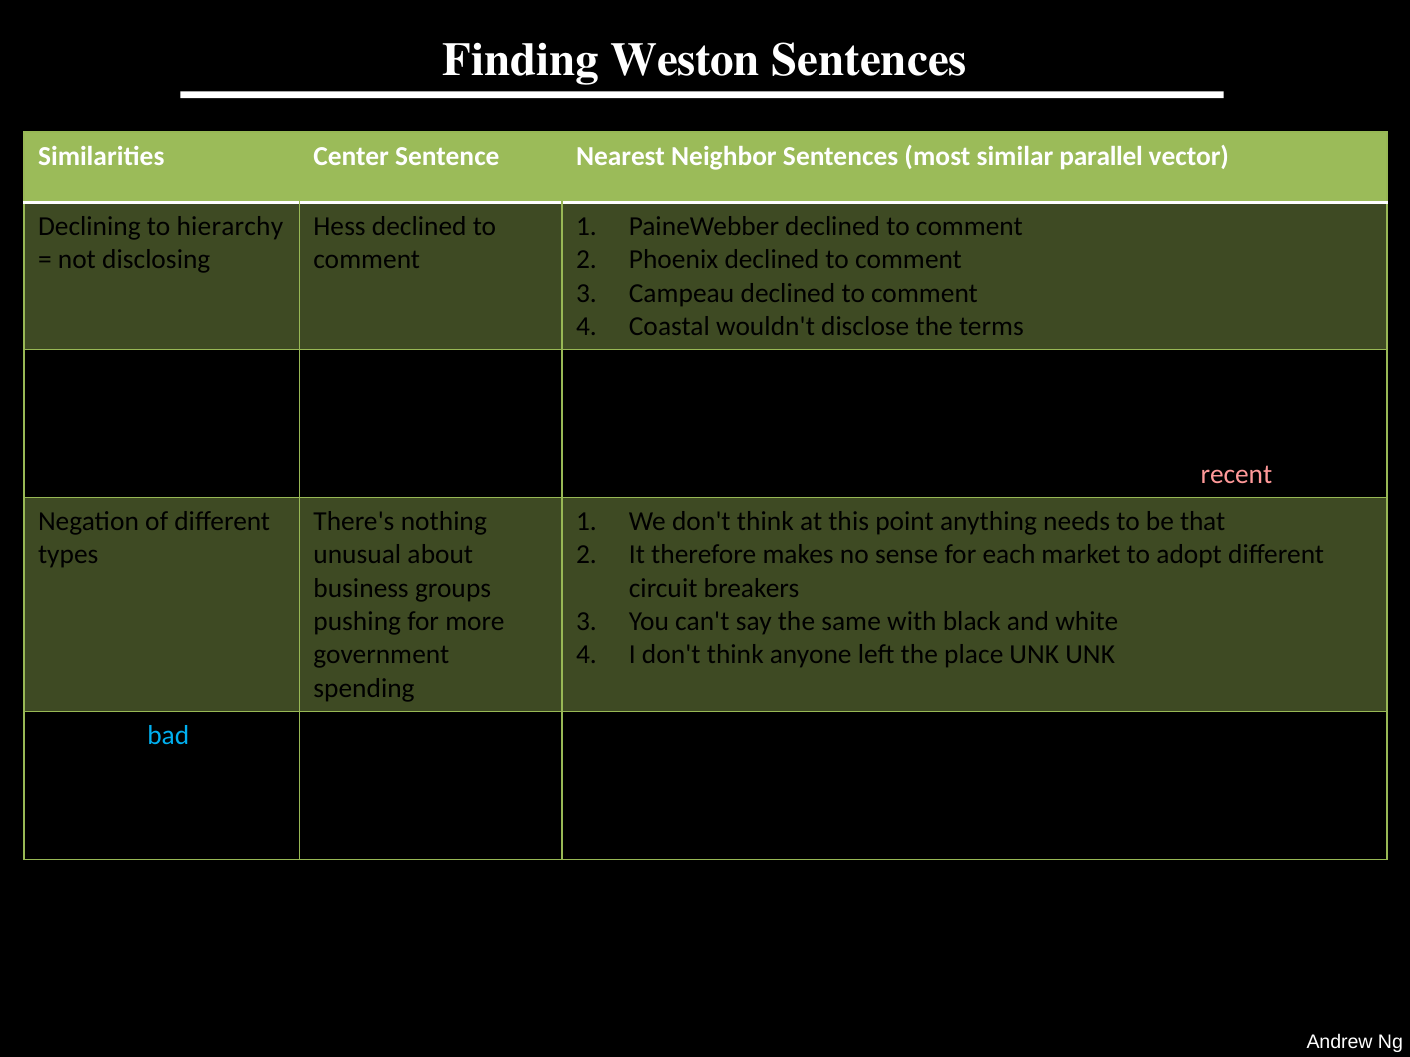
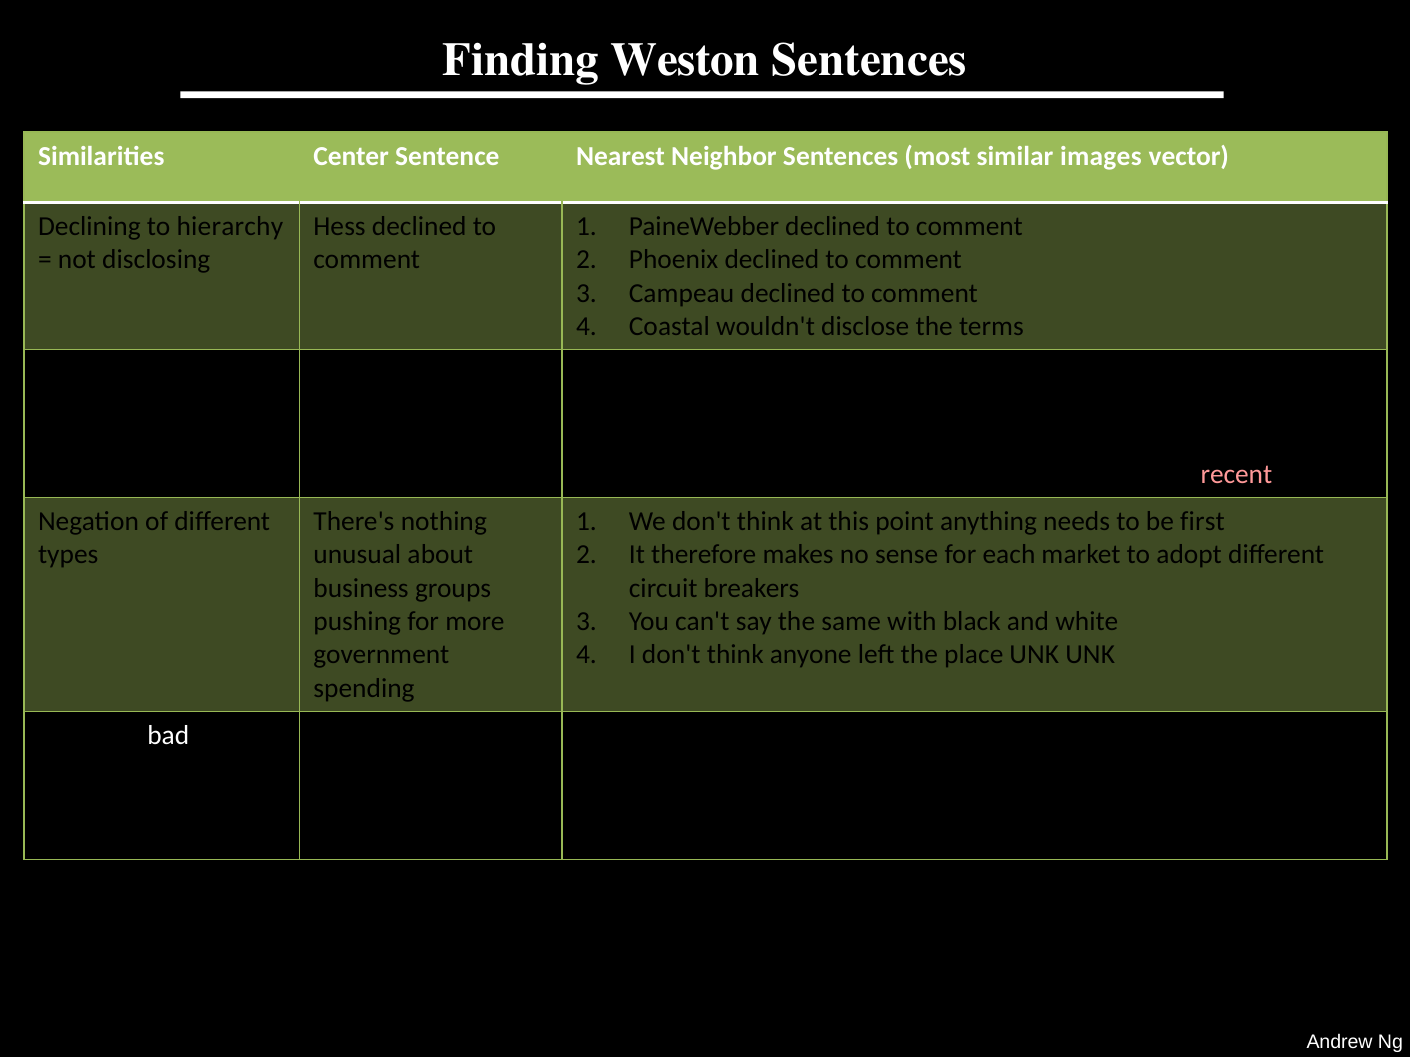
parallel: parallel -> images (1101, 156)
that: that -> first (1202, 522)
bad colour: light blue -> white (168, 736)
